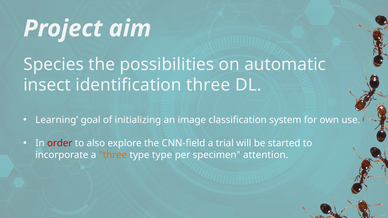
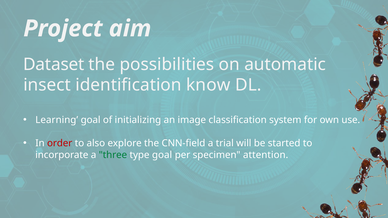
Species: Species -> Dataset (54, 64)
identification three: three -> know (208, 85)
three colour: orange -> green (113, 155)
type type: type -> goal (162, 155)
